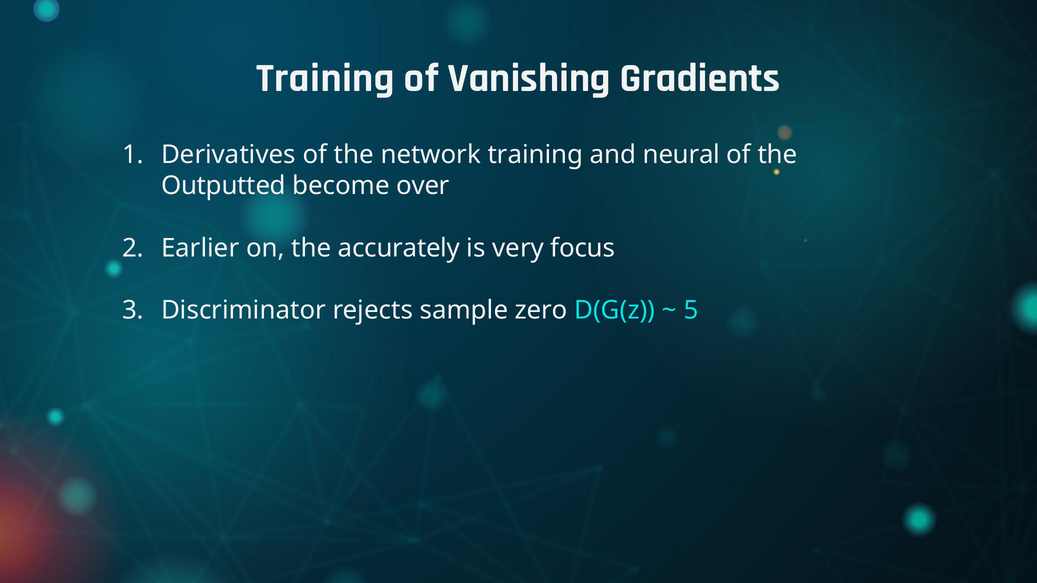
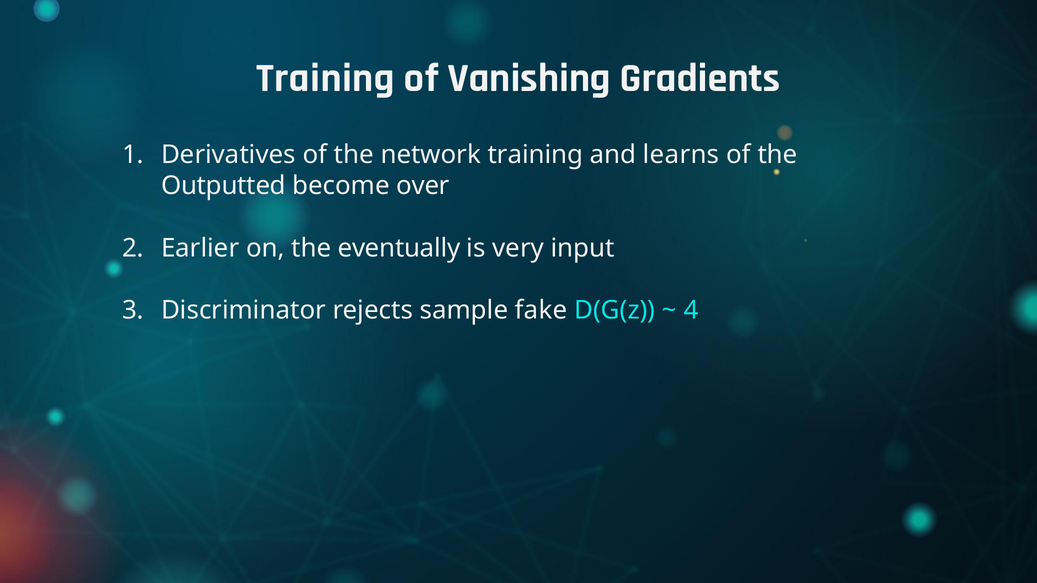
neural: neural -> learns (681, 155)
accurately: accurately -> eventually (399, 248)
focus: focus -> input (583, 248)
zero: zero -> fake (541, 310)
5: 5 -> 4 (691, 310)
